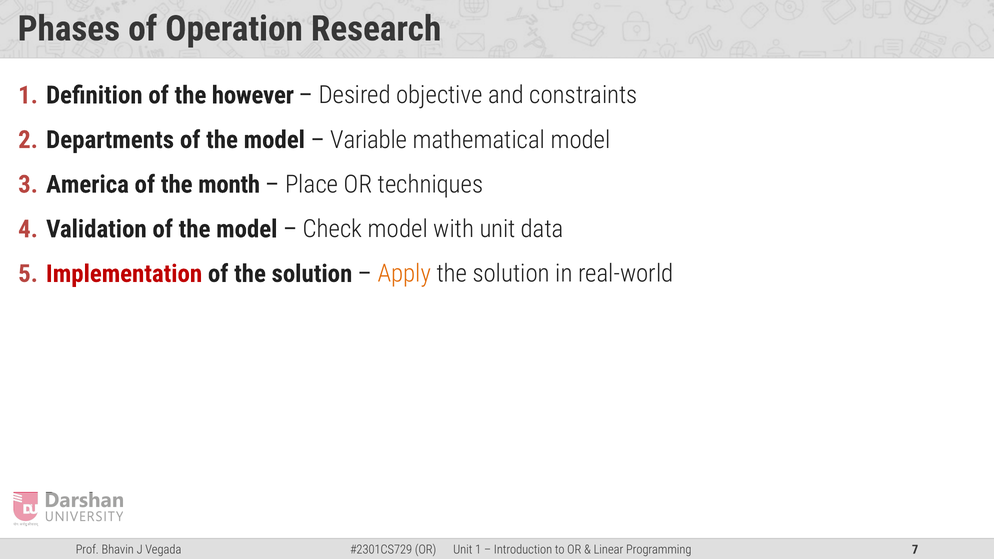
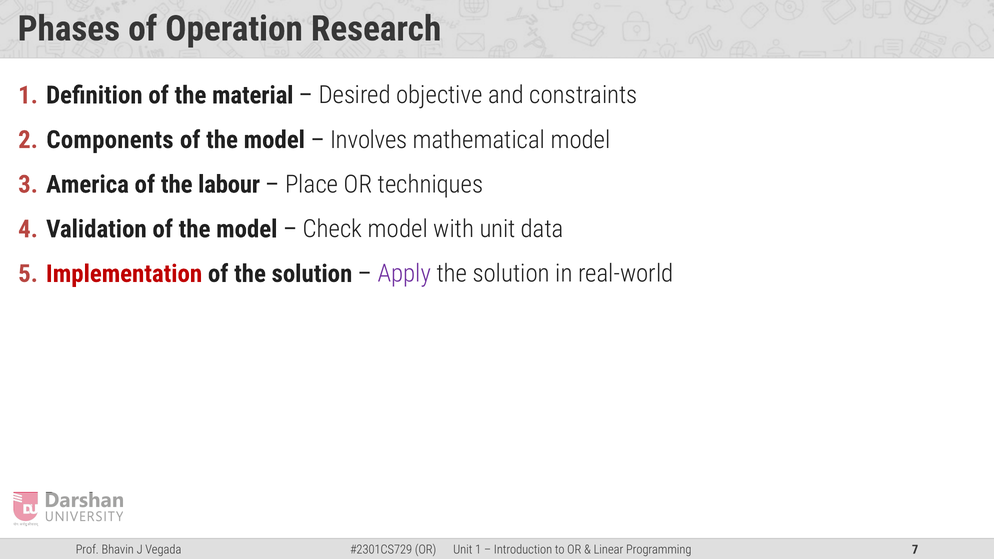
however: however -> material (253, 95)
Departments: Departments -> Components (110, 140)
Variable: Variable -> Involves (369, 140)
month: month -> labour (229, 185)
Apply colour: orange -> purple (404, 274)
